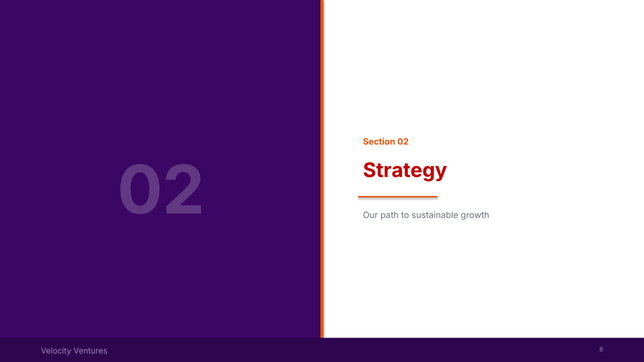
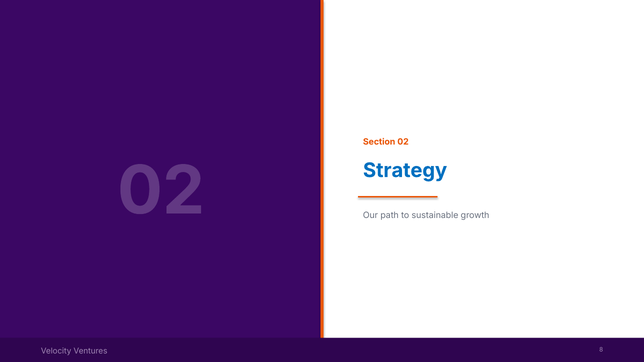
Strategy colour: red -> blue (405, 171)
